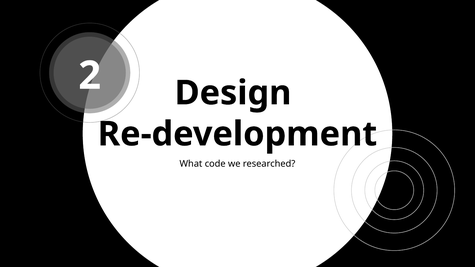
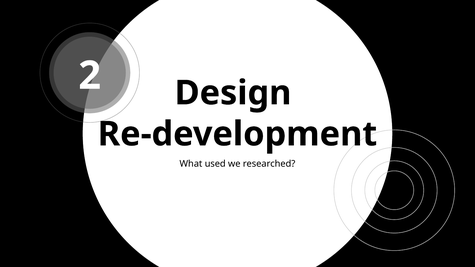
code: code -> used (215, 164)
